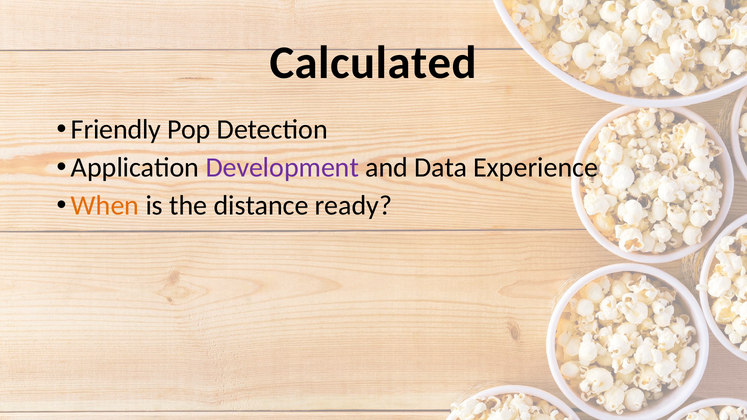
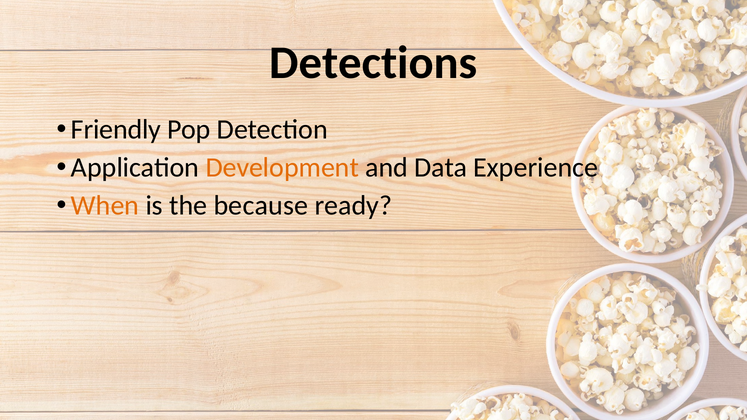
Calculated: Calculated -> Detections (373, 63)
Development colour: purple -> orange (282, 168)
distance: distance -> because (261, 206)
